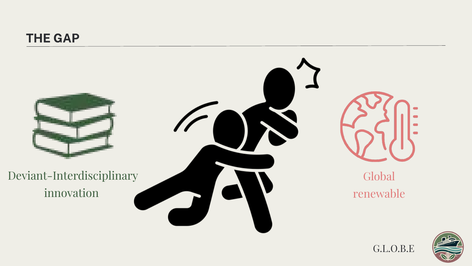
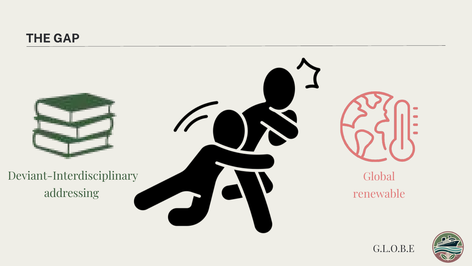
innovation: innovation -> addressing (72, 193)
